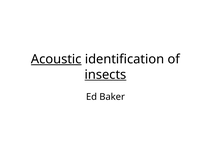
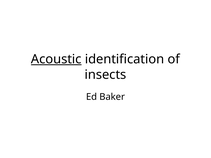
insects underline: present -> none (105, 75)
